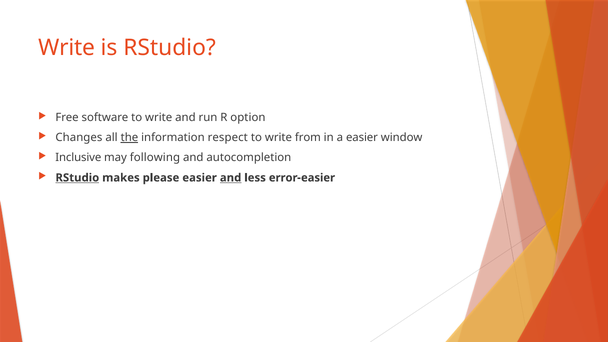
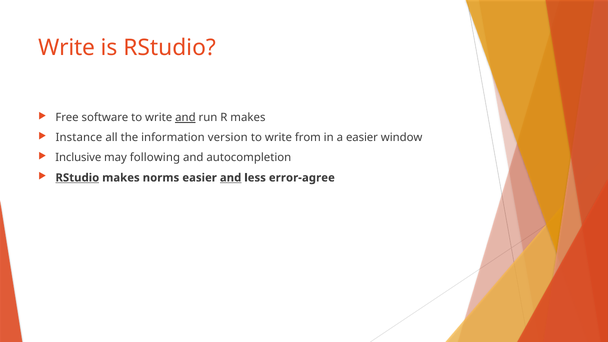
and underline: none -> present (185, 118)
R option: option -> makes (248, 118)
Changes: Changes -> Instance (79, 138)
the underline: present -> none (129, 138)
respect: respect -> version (228, 138)
please: please -> norms (161, 178)
error-easier: error-easier -> error-agree (302, 178)
